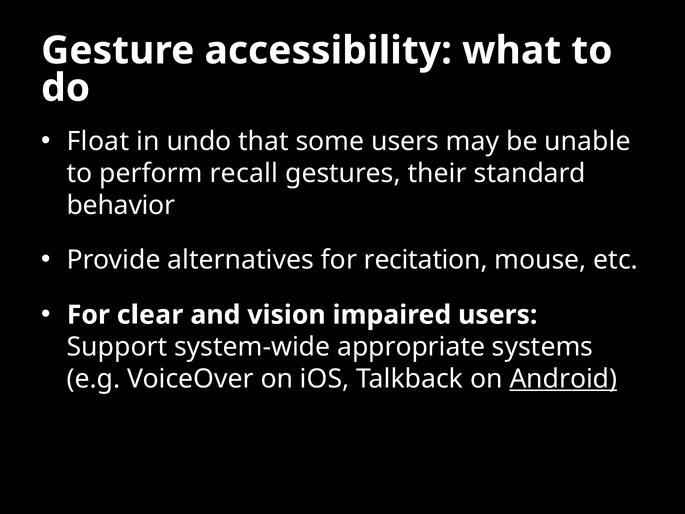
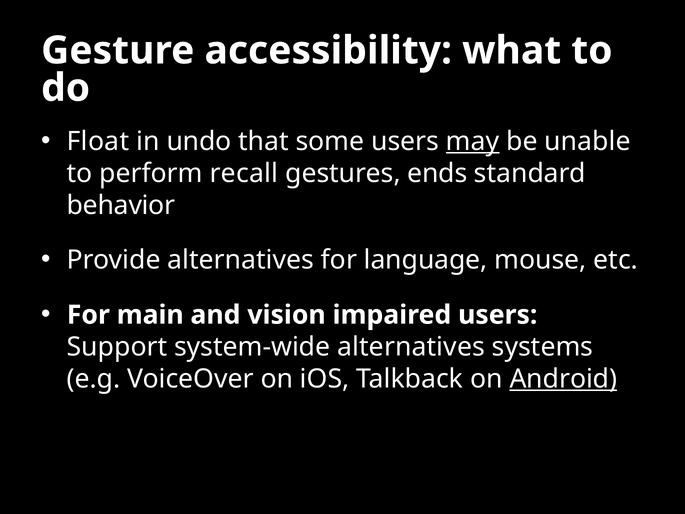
may underline: none -> present (473, 141)
their: their -> ends (437, 173)
recitation: recitation -> language (426, 260)
clear: clear -> main (150, 315)
system-wide appropriate: appropriate -> alternatives (411, 347)
